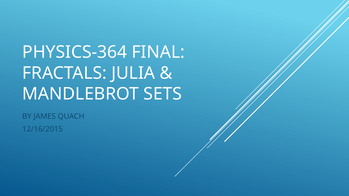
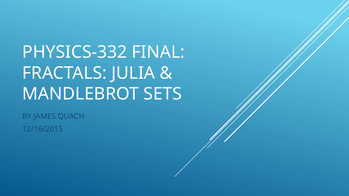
PHYSICS-364: PHYSICS-364 -> PHYSICS-332 (75, 52)
